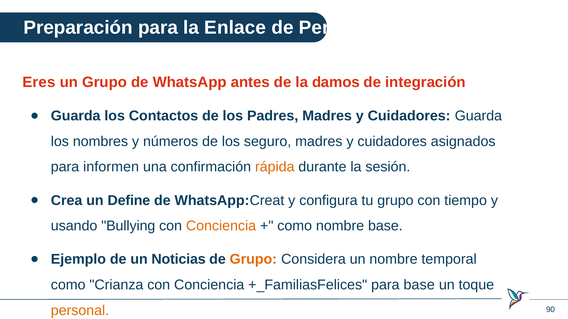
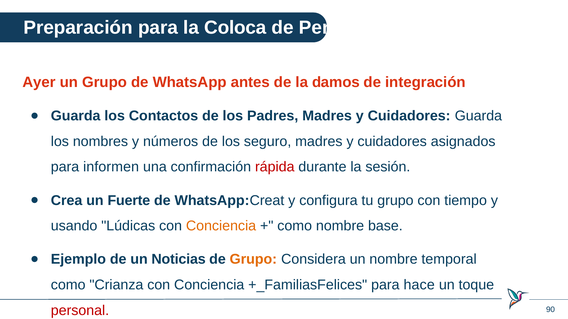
Enlace: Enlace -> Coloca (235, 28)
Eres: Eres -> Ayer (39, 82)
rápida colour: orange -> red (275, 167)
Define: Define -> Fuerte (129, 201)
Bullying: Bullying -> Lúdicas (128, 226)
para base: base -> hace (419, 285)
personal colour: orange -> red (80, 311)
